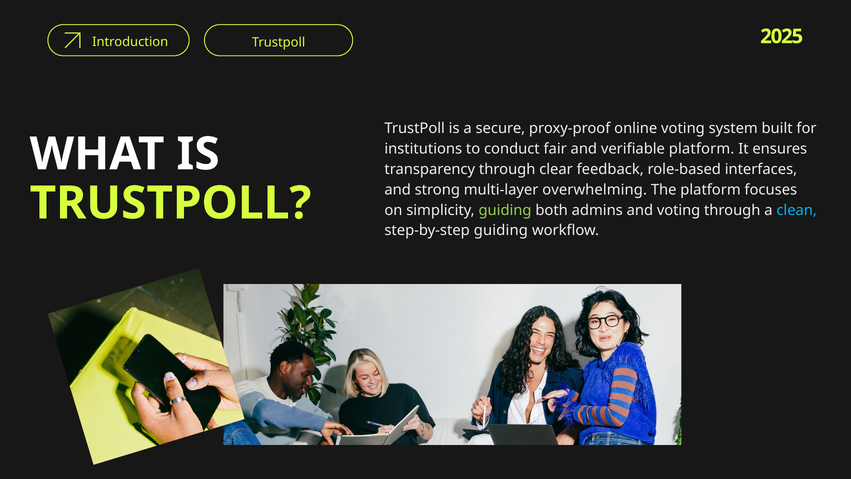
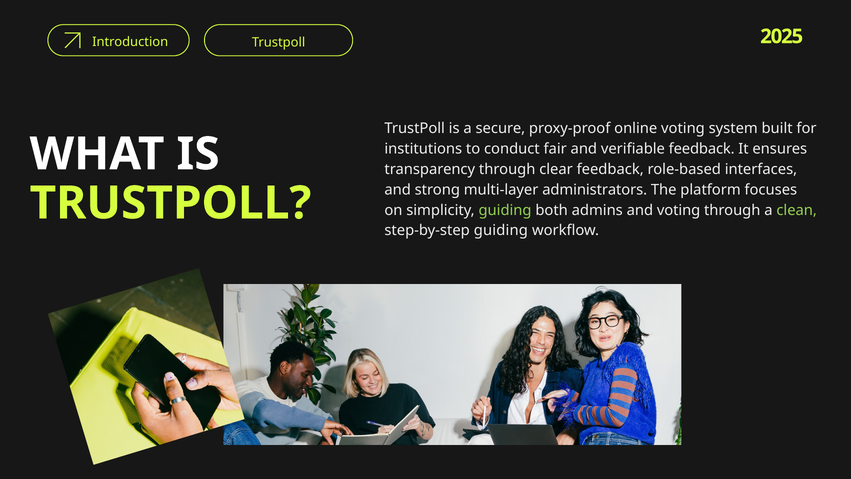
verifiable platform: platform -> feedback (702, 149)
overwhelming: overwhelming -> administrators (595, 190)
clean colour: light blue -> light green (797, 210)
